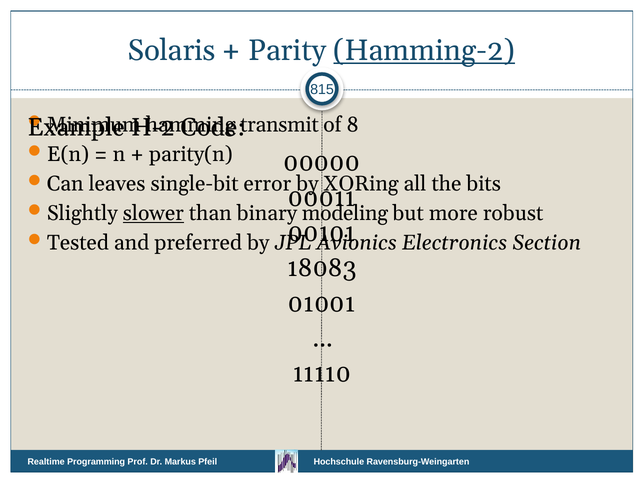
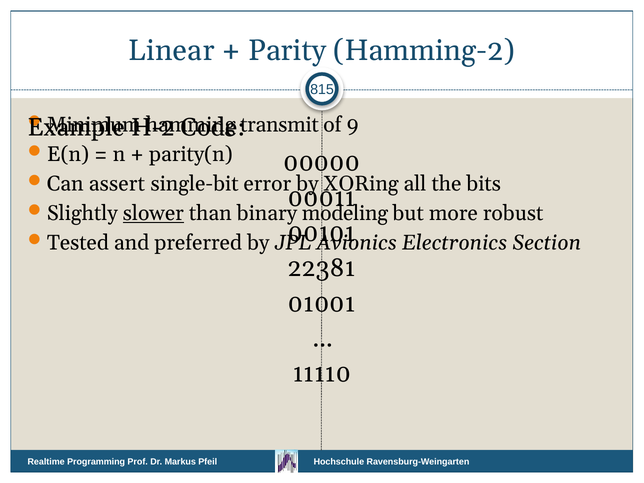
Solaris: Solaris -> Linear (171, 51)
Hamming-2 underline: present -> none (424, 51)
8: 8 -> 9 (353, 125)
leaves: leaves -> assert (117, 184)
18083: 18083 -> 22381 (322, 268)
